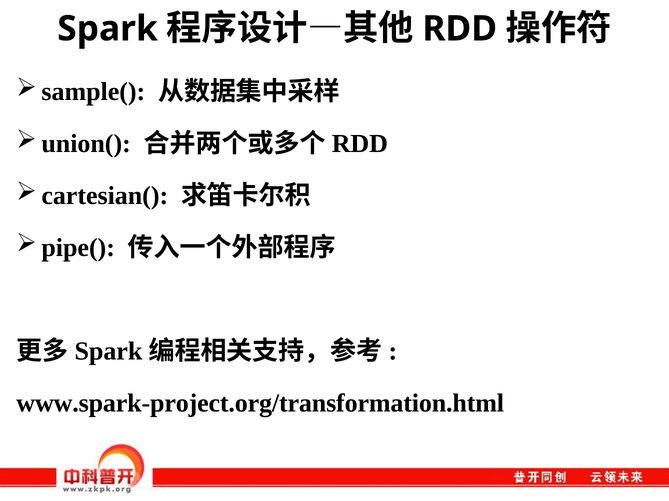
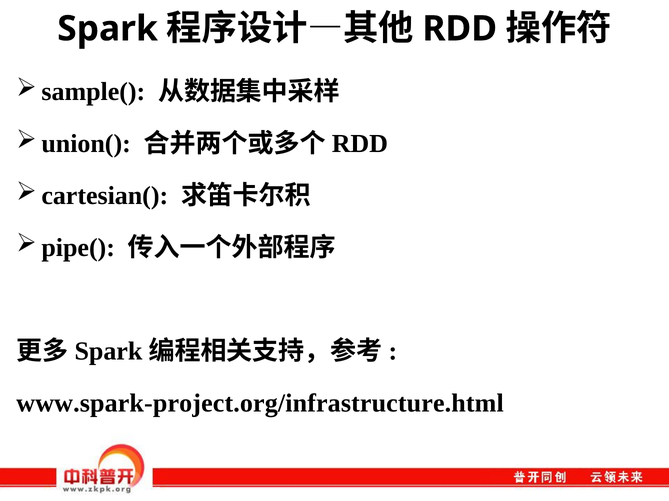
www.spark-project.org/transformation.html: www.spark-project.org/transformation.html -> www.spark-project.org/infrastructure.html (260, 404)
